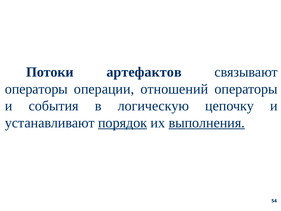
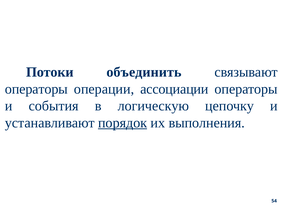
артефактов: артефактов -> объединить (144, 72)
отношений: отношений -> ассоциации (174, 89)
выполнения underline: present -> none (207, 123)
